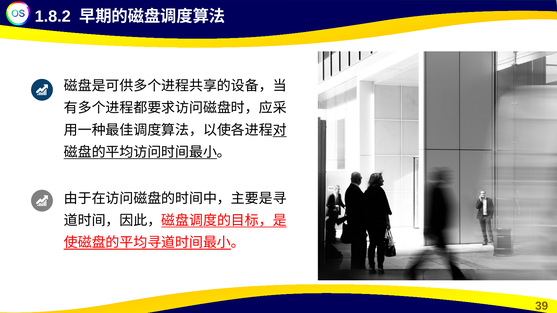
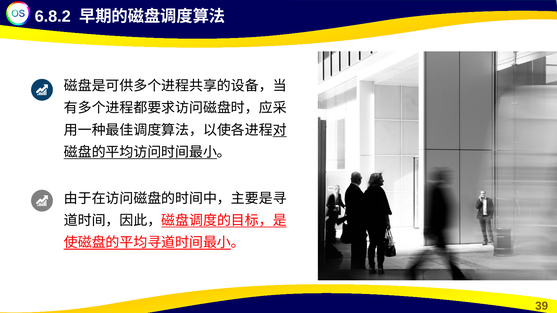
1.8.2: 1.8.2 -> 6.8.2 (53, 17)
